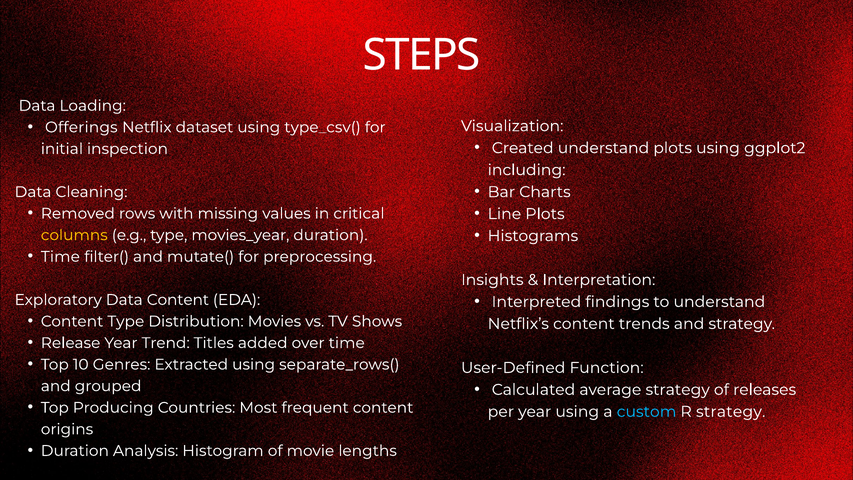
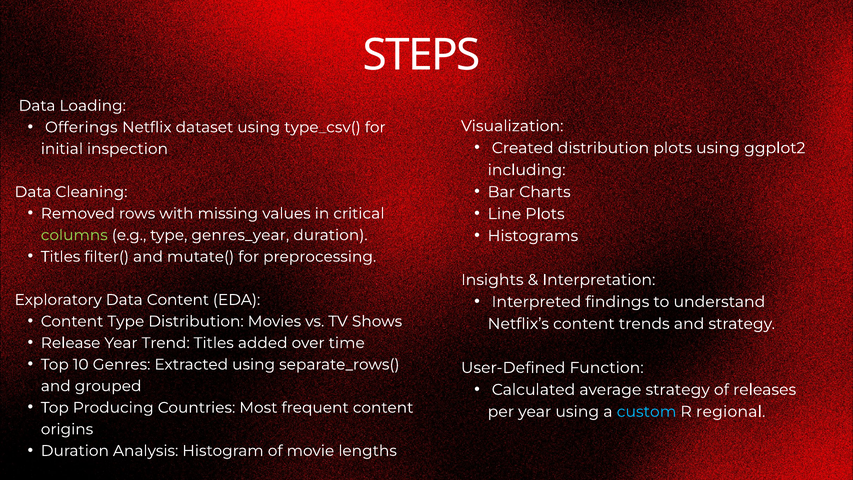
Created understand: understand -> distribution (603, 148)
columns colour: yellow -> light green (74, 235)
movies_year: movies_year -> genres_year (240, 235)
Time: Time -> Titles (61, 257)
R strategy: strategy -> regional (731, 412)
